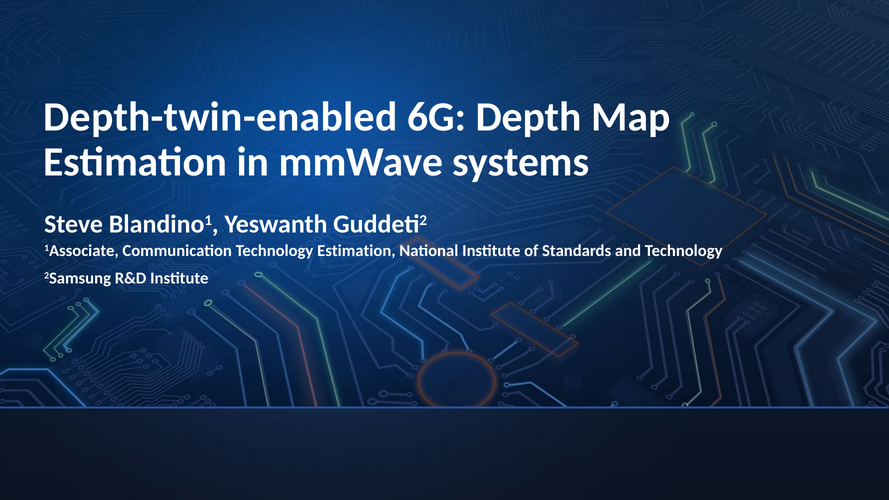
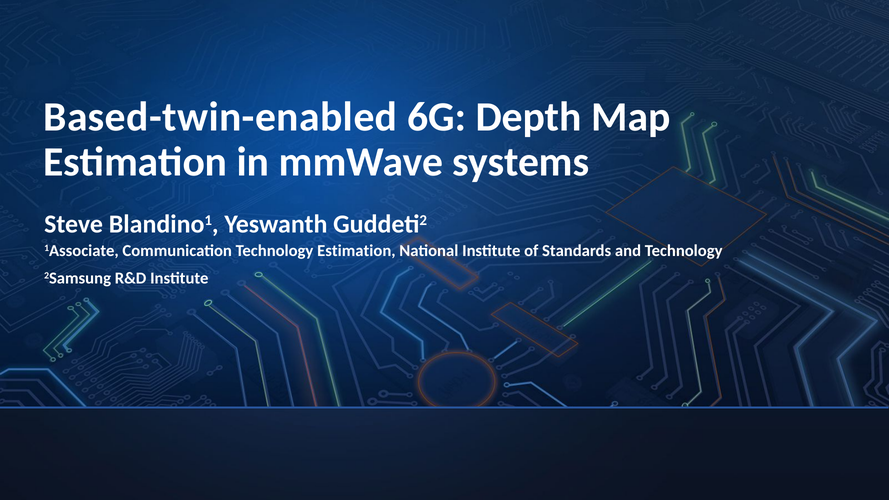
Depth-twin-enabled: Depth-twin-enabled -> Based-twin-enabled (220, 117)
